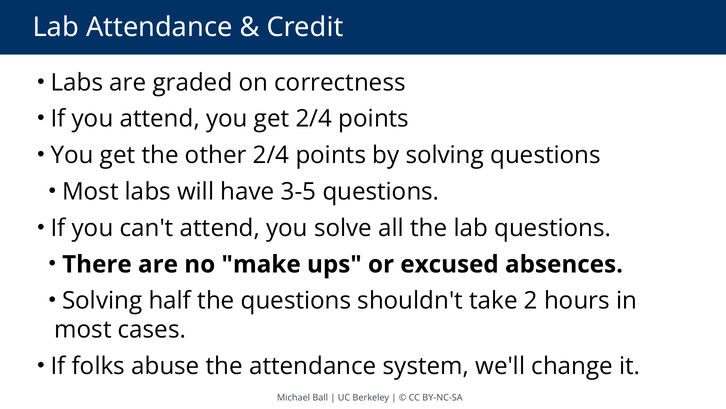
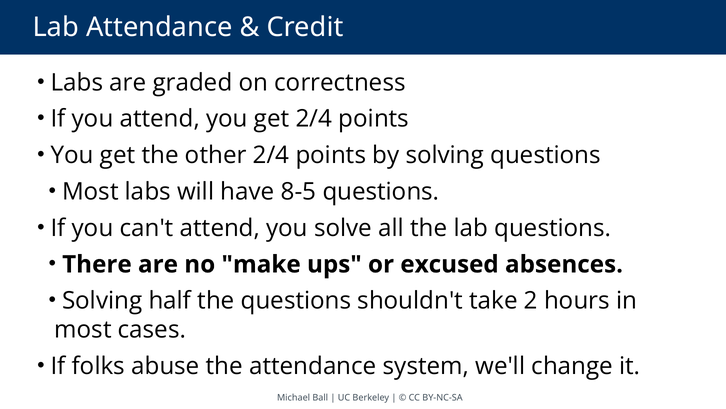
3-5: 3-5 -> 8-5 (298, 191)
